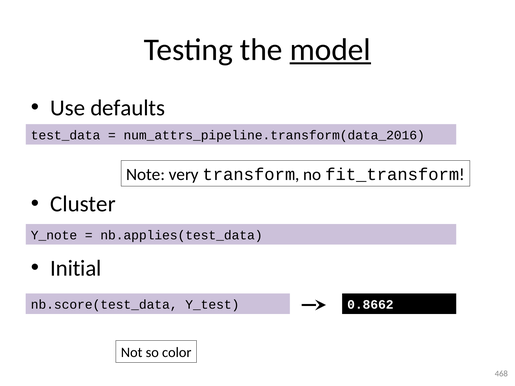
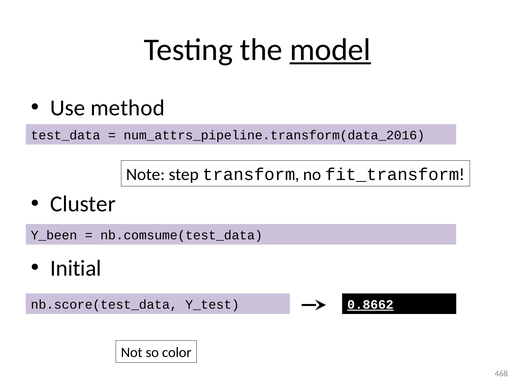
defaults: defaults -> method (128, 108)
very: very -> step (184, 175)
Y_note: Y_note -> Y_been (54, 235)
nb.applies(test_data: nb.applies(test_data -> nb.comsume(test_data (181, 235)
0.8662 underline: none -> present (370, 305)
